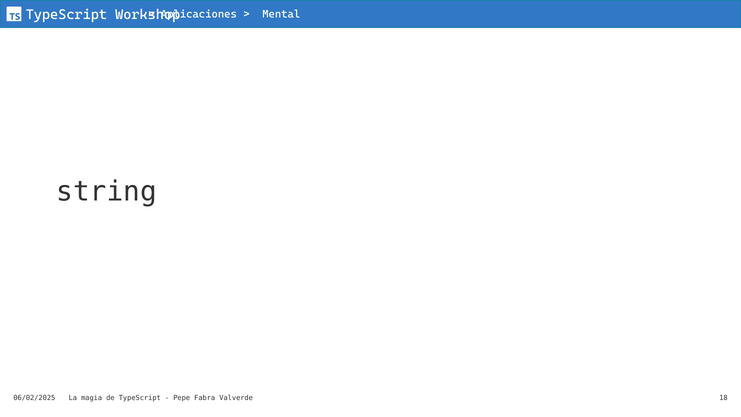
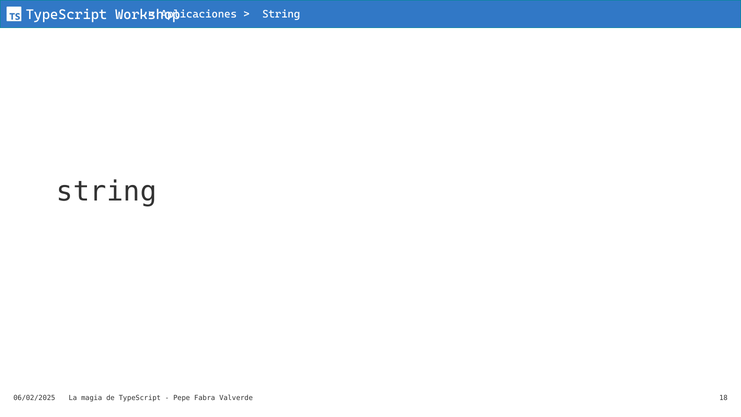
Mental: Mental -> String (281, 14)
